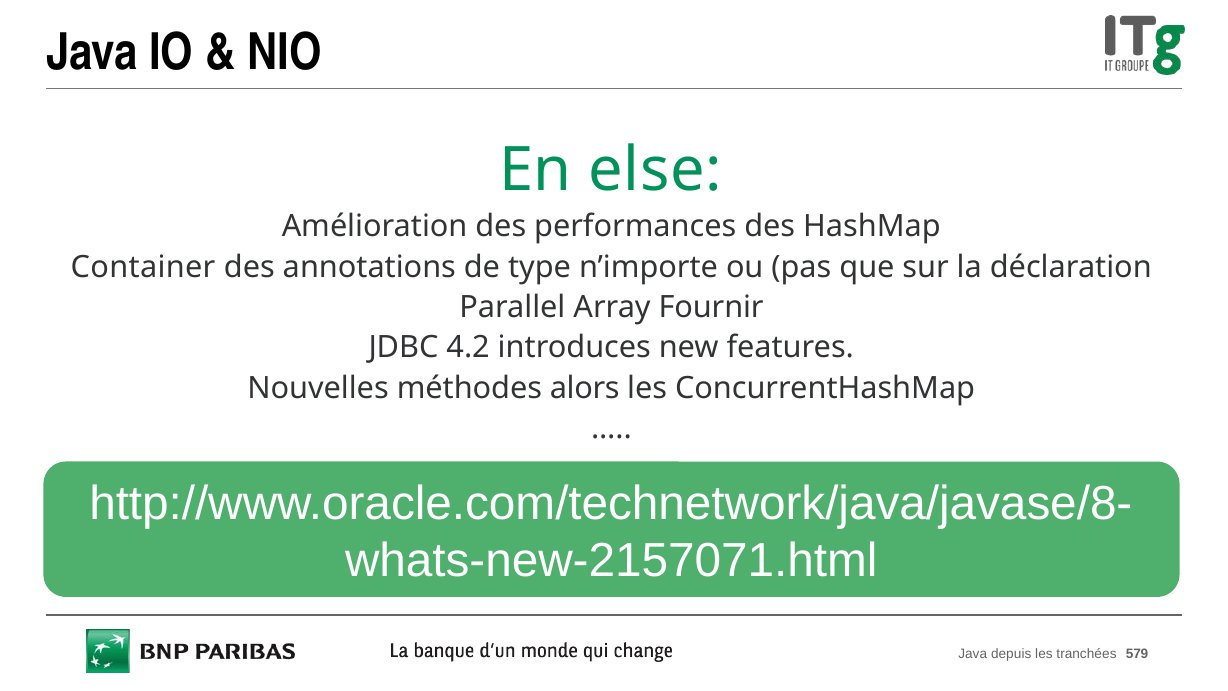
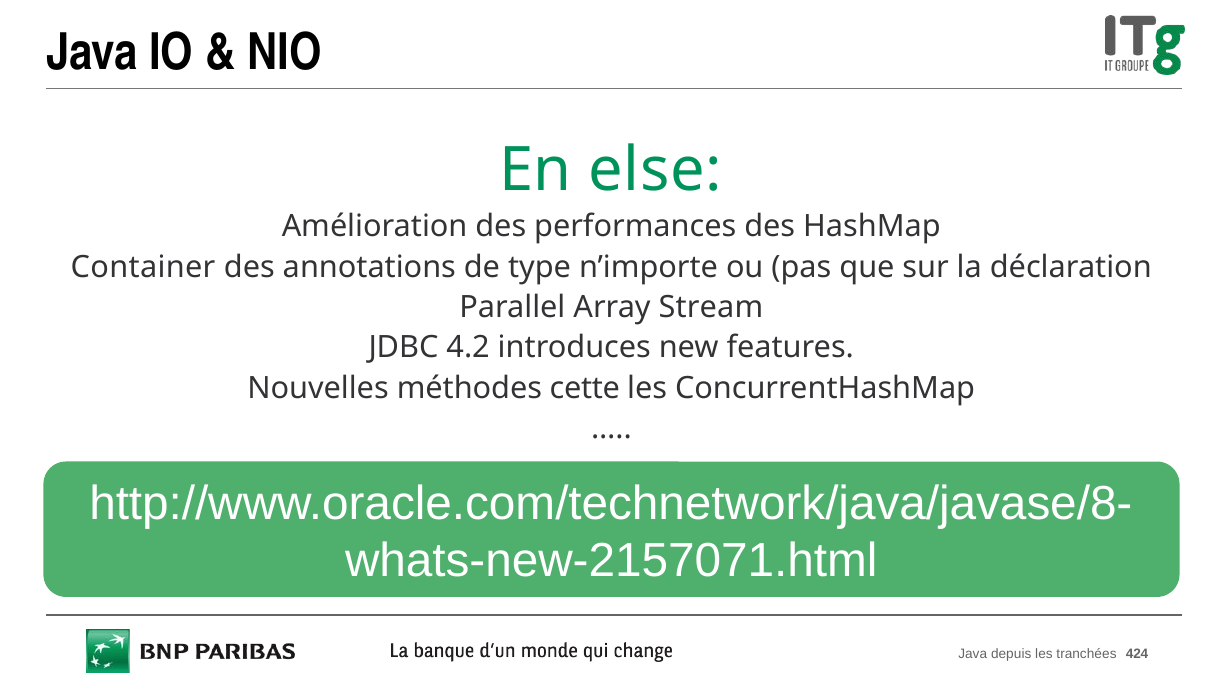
Fournir: Fournir -> Stream (711, 307)
alors: alors -> cette (585, 388)
579: 579 -> 424 (1137, 654)
